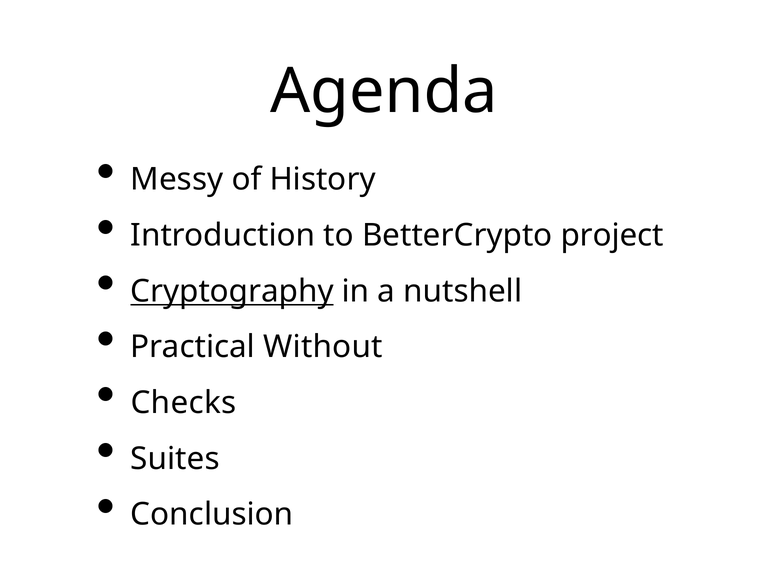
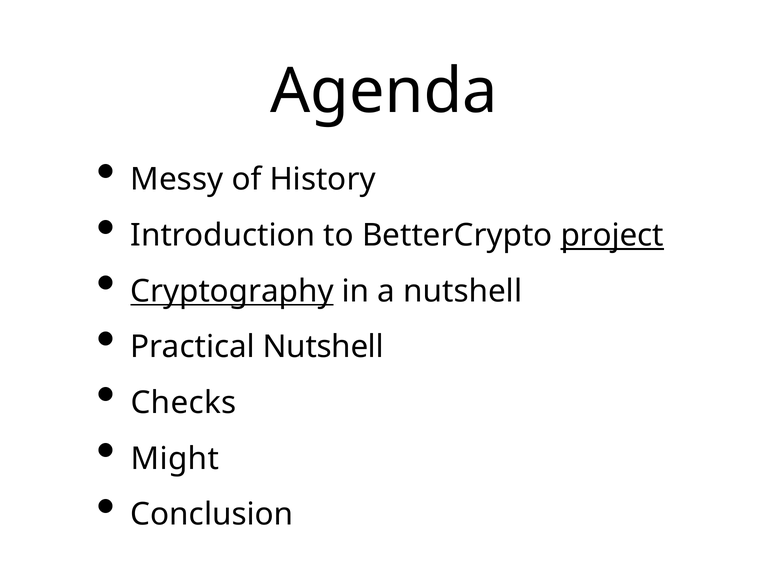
project underline: none -> present (612, 235)
Practical Without: Without -> Nutshell (323, 347)
Suites: Suites -> Might (175, 459)
